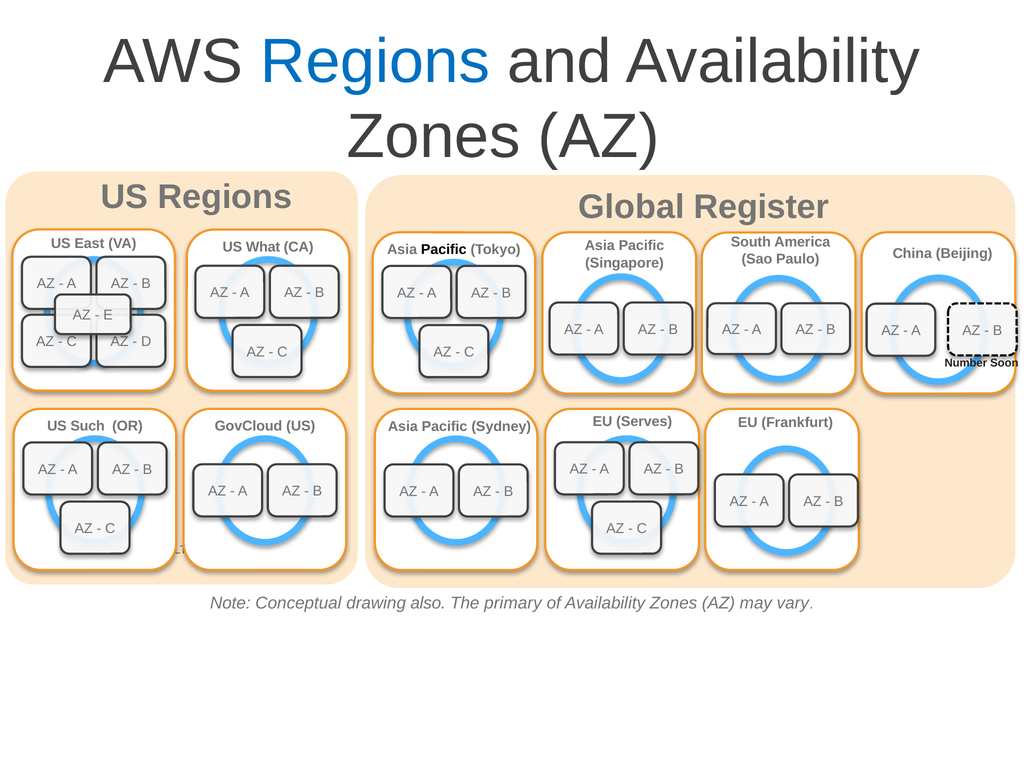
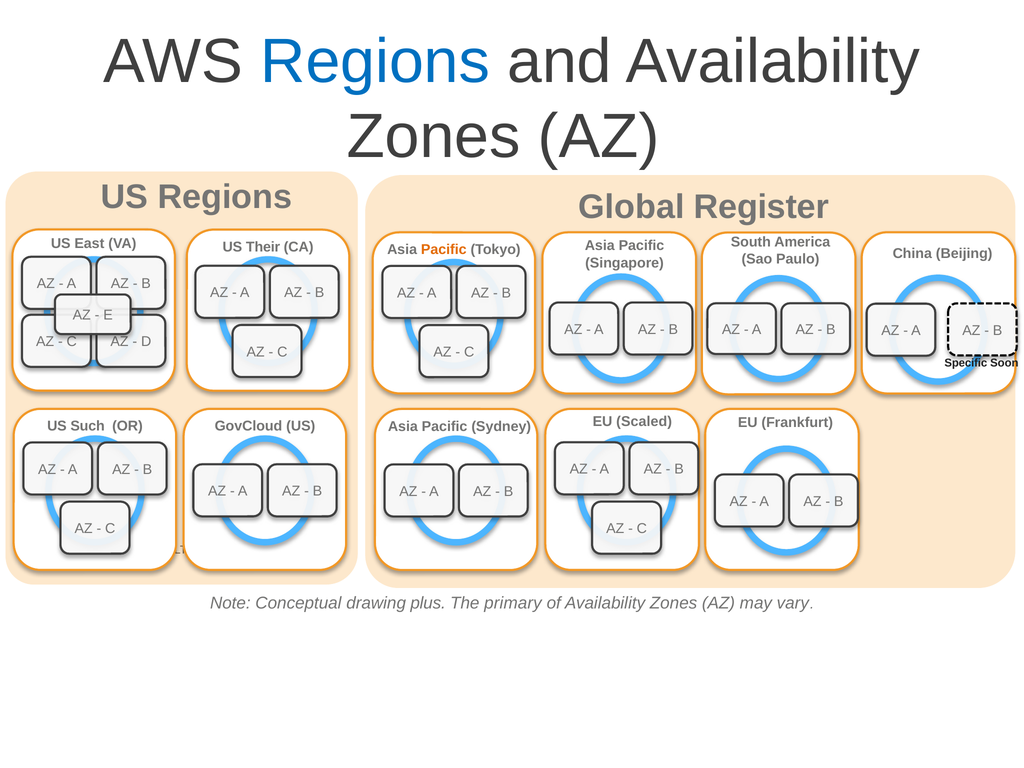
What: What -> Their (263, 247)
Pacific colour: black -> orange (444, 250)
Number: Number -> Specific (966, 363)
Serves: Serves -> Scaled (644, 422)
also: also -> plus (428, 603)
